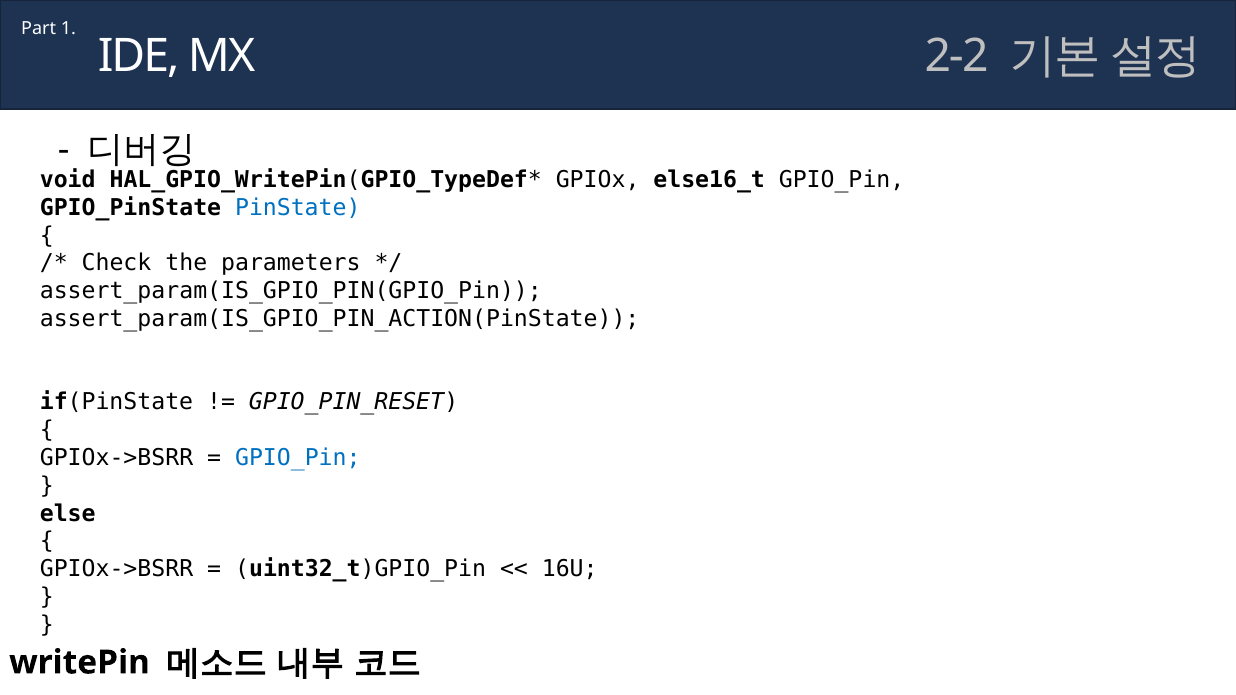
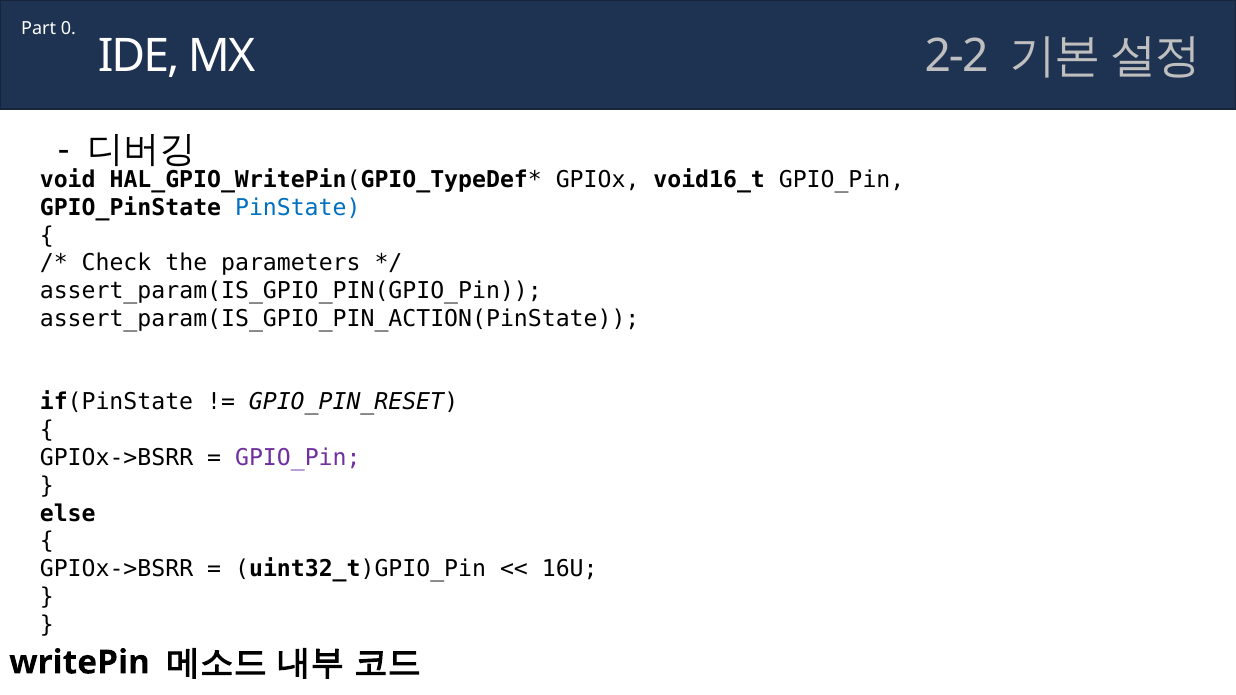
1: 1 -> 0 (68, 29)
else16_t: else16_t -> void16_t (709, 180)
GPIO_Pin colour: blue -> purple (298, 458)
